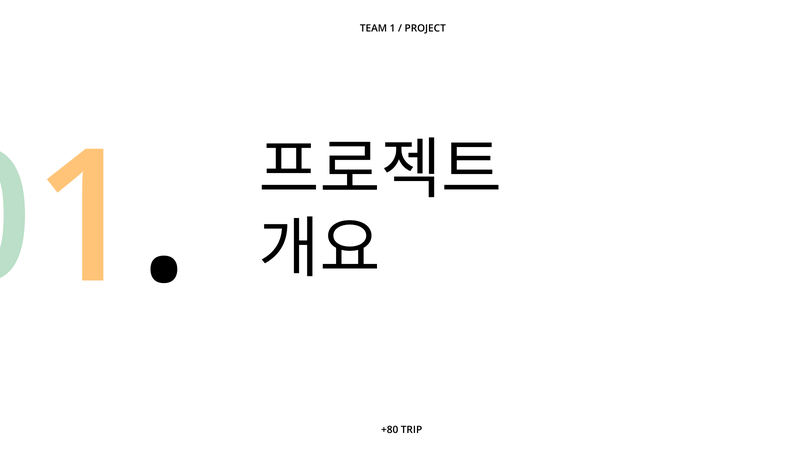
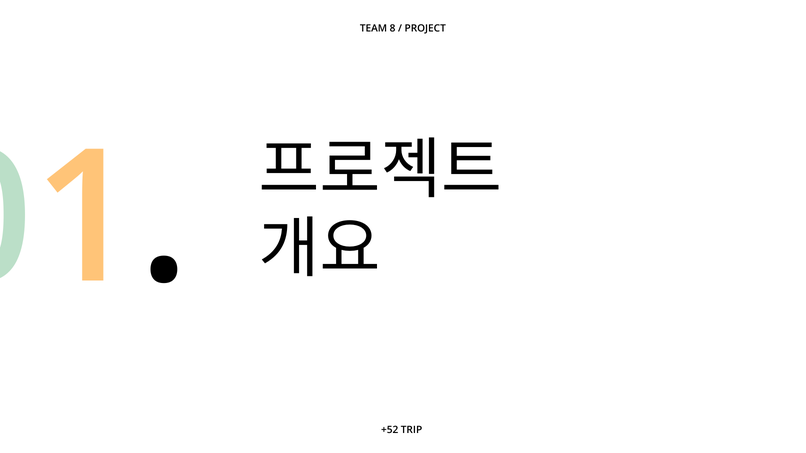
1: 1 -> 8 (393, 28)
+80: +80 -> +52 (390, 430)
